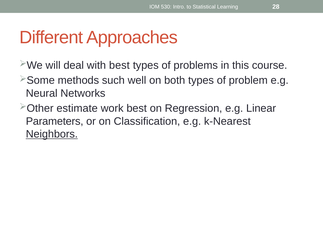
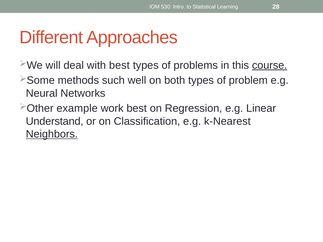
course underline: none -> present (270, 65)
estimate: estimate -> example (77, 108)
Parameters: Parameters -> Understand (55, 121)
